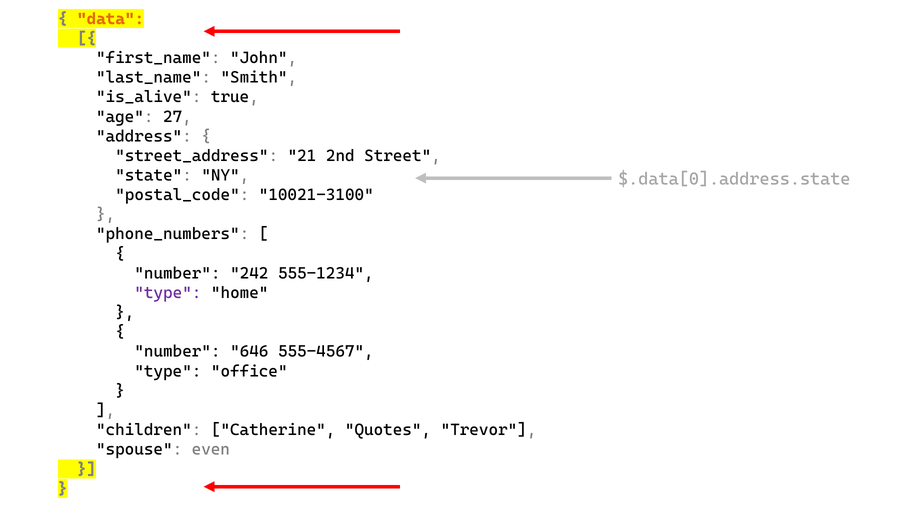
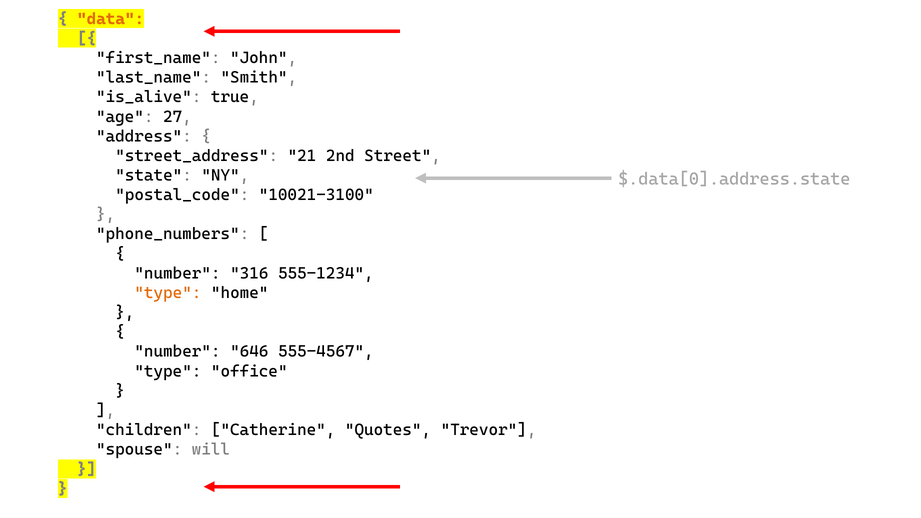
242: 242 -> 316 (249, 273)
type colour: purple -> orange (168, 293)
even: even -> will (211, 449)
